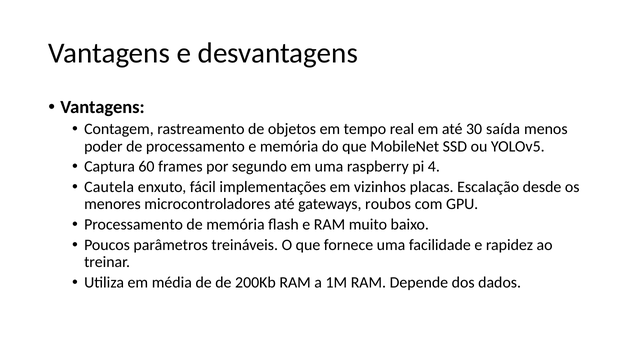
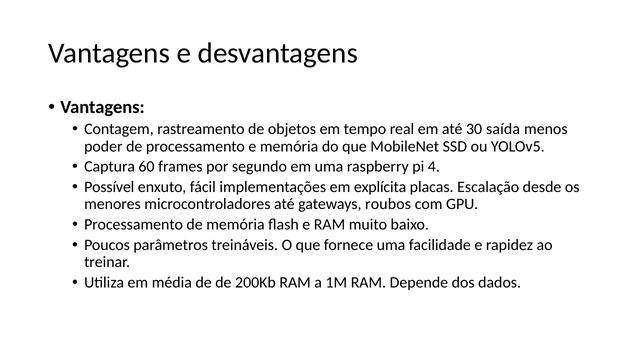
Cautela: Cautela -> Possível (109, 187)
vizinhos: vizinhos -> explícita (380, 187)
